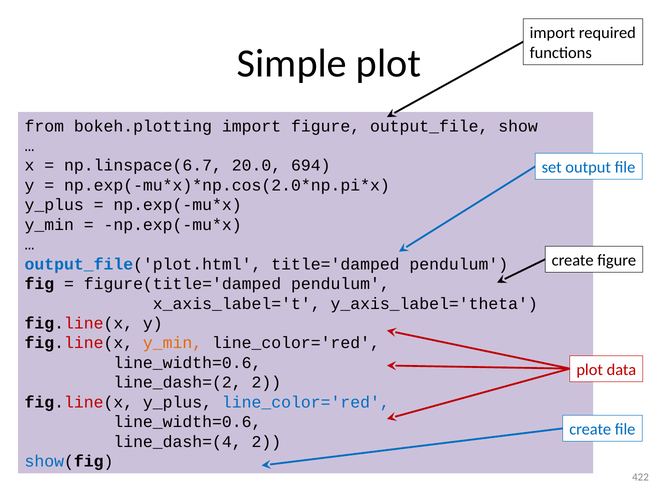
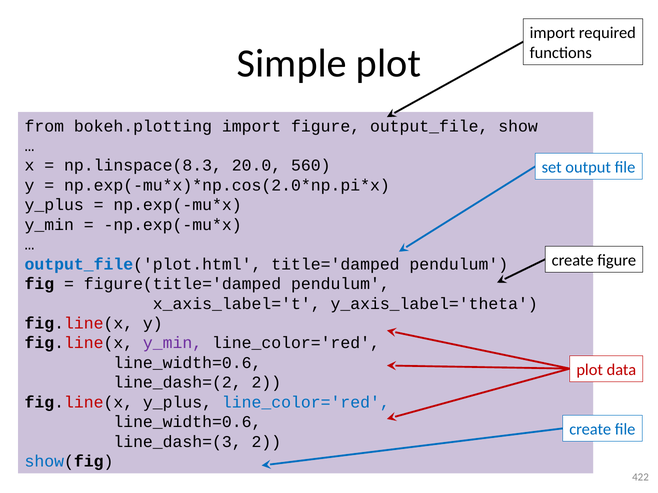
np.linspace(6.7: np.linspace(6.7 -> np.linspace(8.3 (143, 166)
694: 694 -> 560 (311, 166)
y_min colour: orange -> purple (173, 343)
line_dash=(4: line_dash=(4 -> line_dash=(3 (178, 442)
